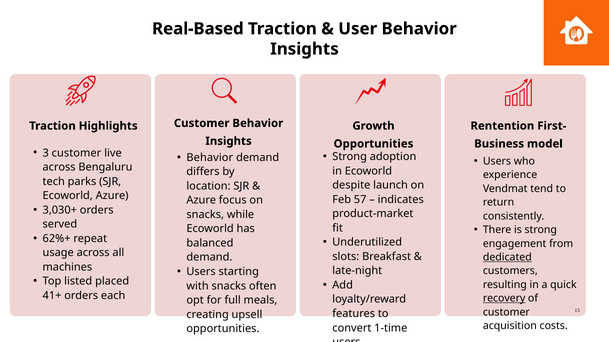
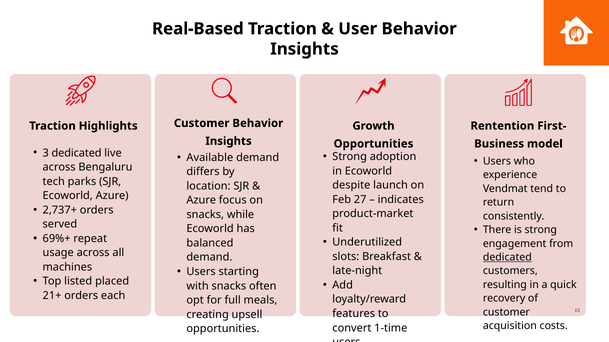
3 customer: customer -> dedicated (77, 153)
Behavior: Behavior -> Available (210, 158)
57: 57 -> 27 (360, 200)
3,030+: 3,030+ -> 2,737+ (60, 210)
62%+: 62%+ -> 69%+ (57, 239)
41+: 41+ -> 21+ (52, 296)
recovery underline: present -> none (504, 299)
